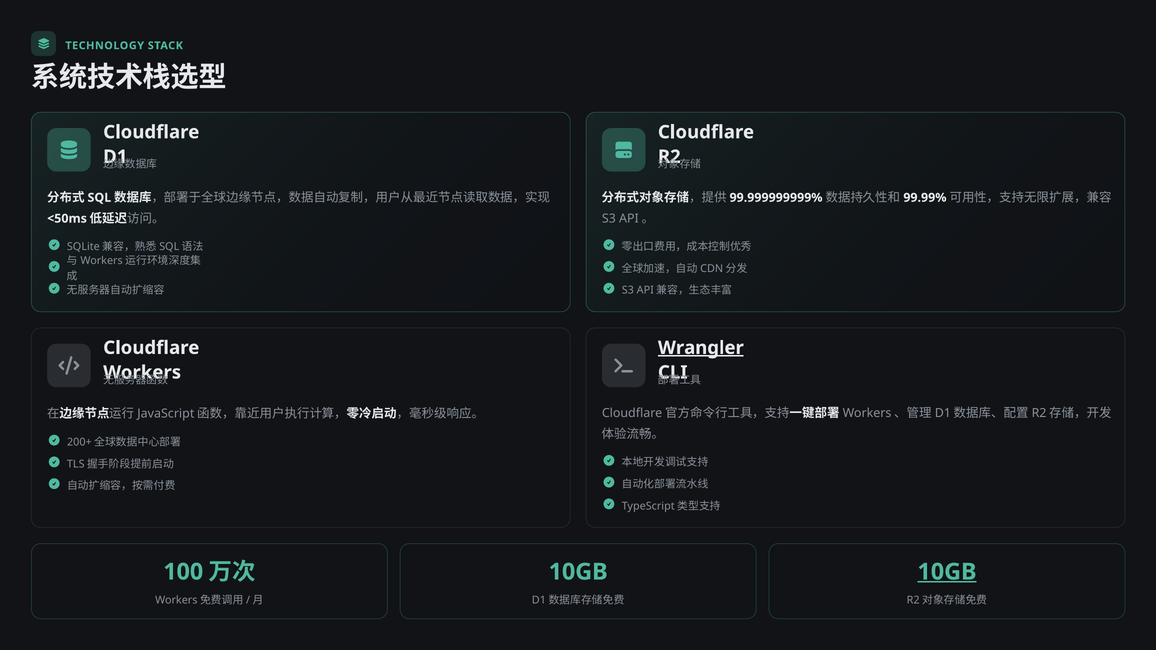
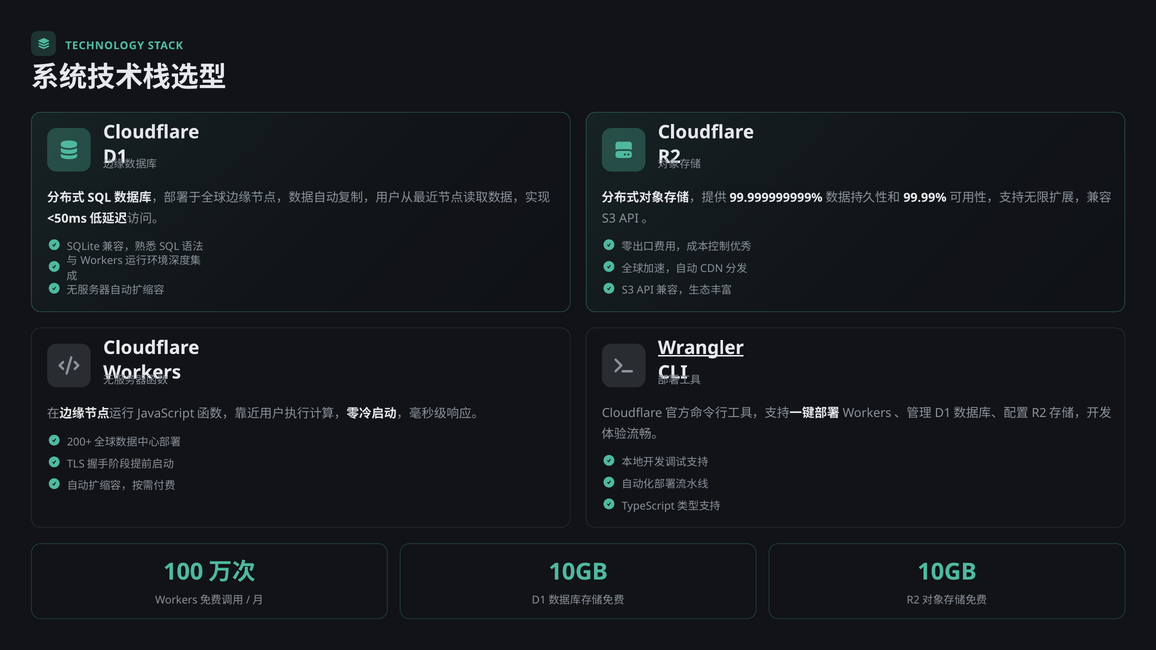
10GB underline: present -> none (947, 572)
